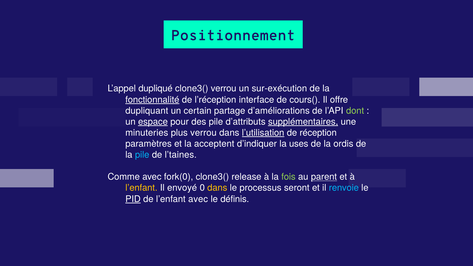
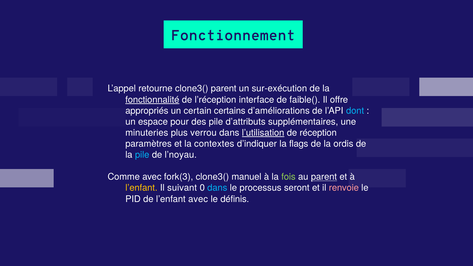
Positionnement: Positionnement -> Fonctionnement (233, 35)
dupliqué: dupliqué -> retourne (155, 89)
clone3( verrou: verrou -> parent (224, 89)
cours(: cours( -> faible( (305, 100)
dupliquant: dupliquant -> appropriés (147, 111)
partage: partage -> certains (230, 111)
dont colour: light green -> light blue (355, 111)
espace underline: present -> none (153, 122)
supplémentaires underline: present -> none (303, 122)
acceptent: acceptent -> contextes (214, 144)
uses: uses -> flags (299, 144)
l’taines: l’taines -> l’noyau (181, 155)
fork(0: fork(0 -> fork(3 (179, 177)
release: release -> manuel (246, 177)
envoyé: envoyé -> suivant (182, 188)
dans colour: yellow -> light blue (217, 188)
renvoie colour: light blue -> pink (344, 188)
PID underline: present -> none (133, 199)
